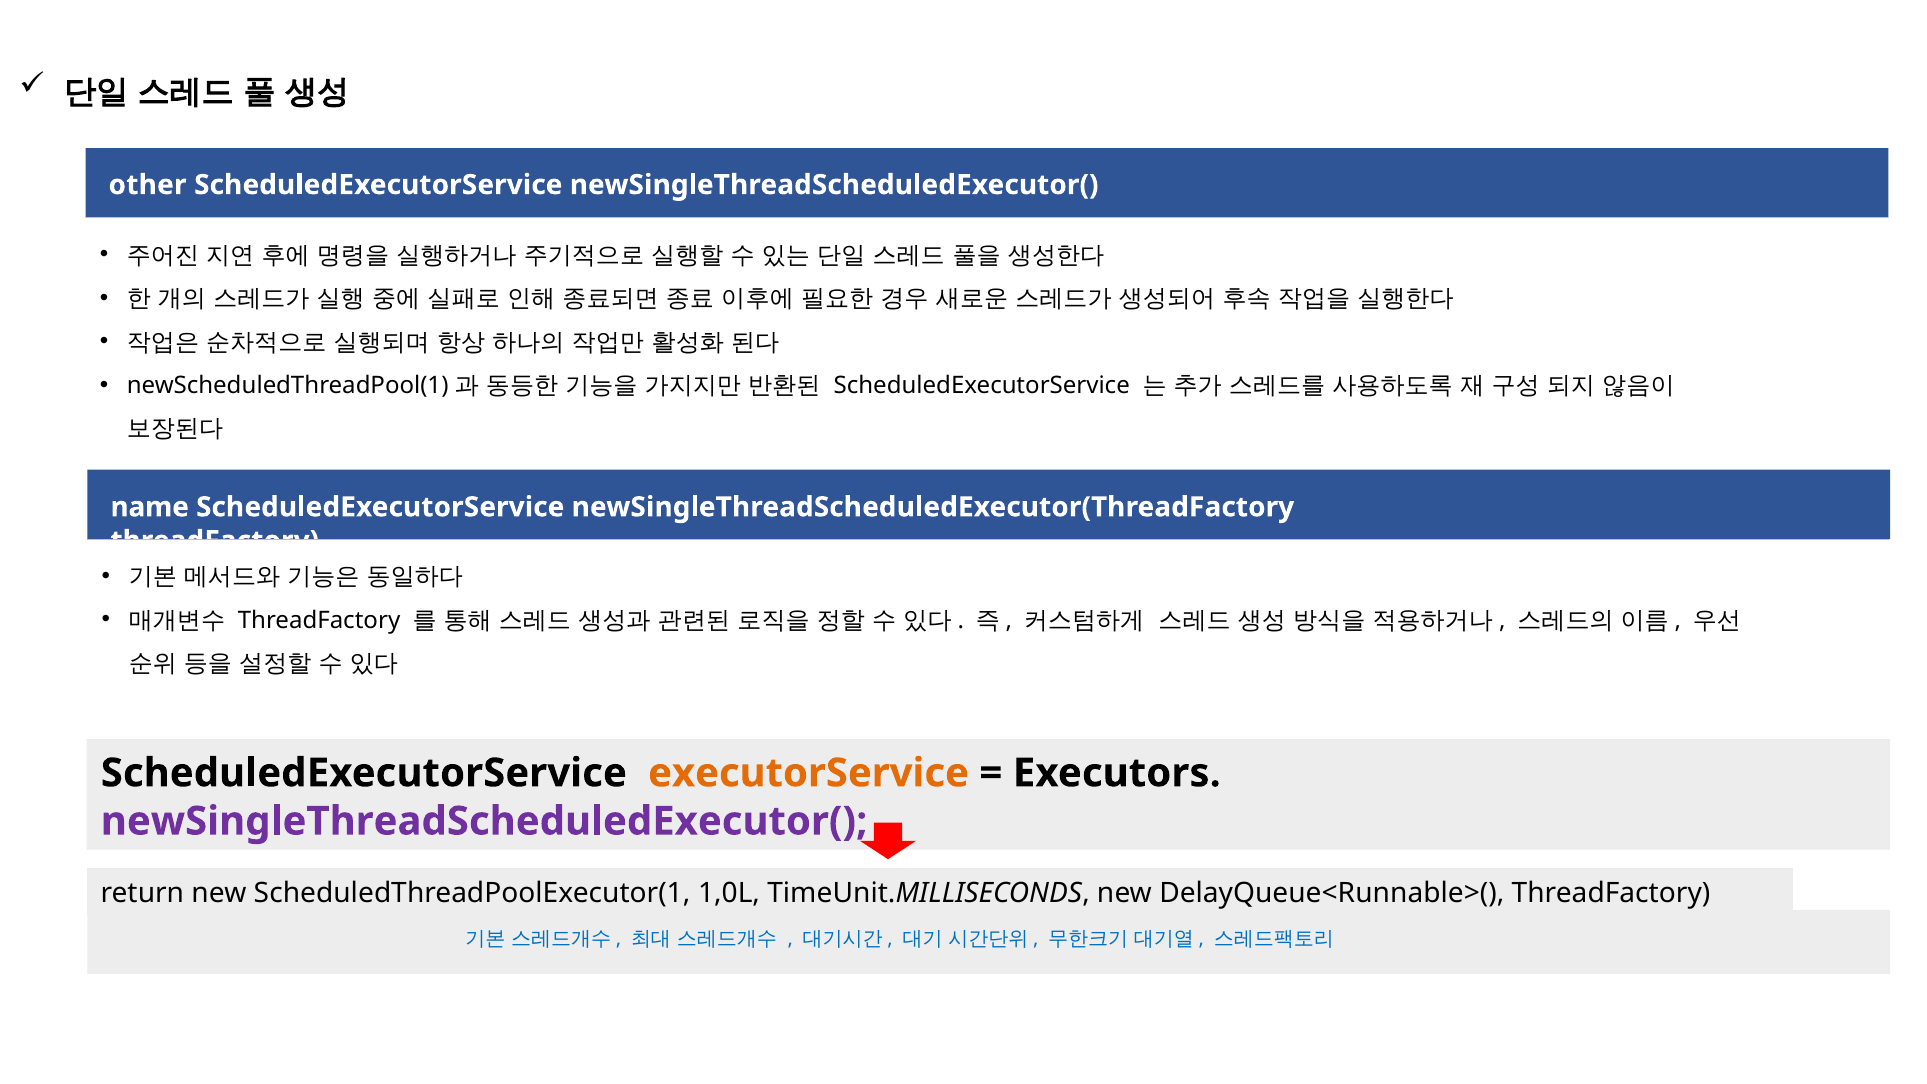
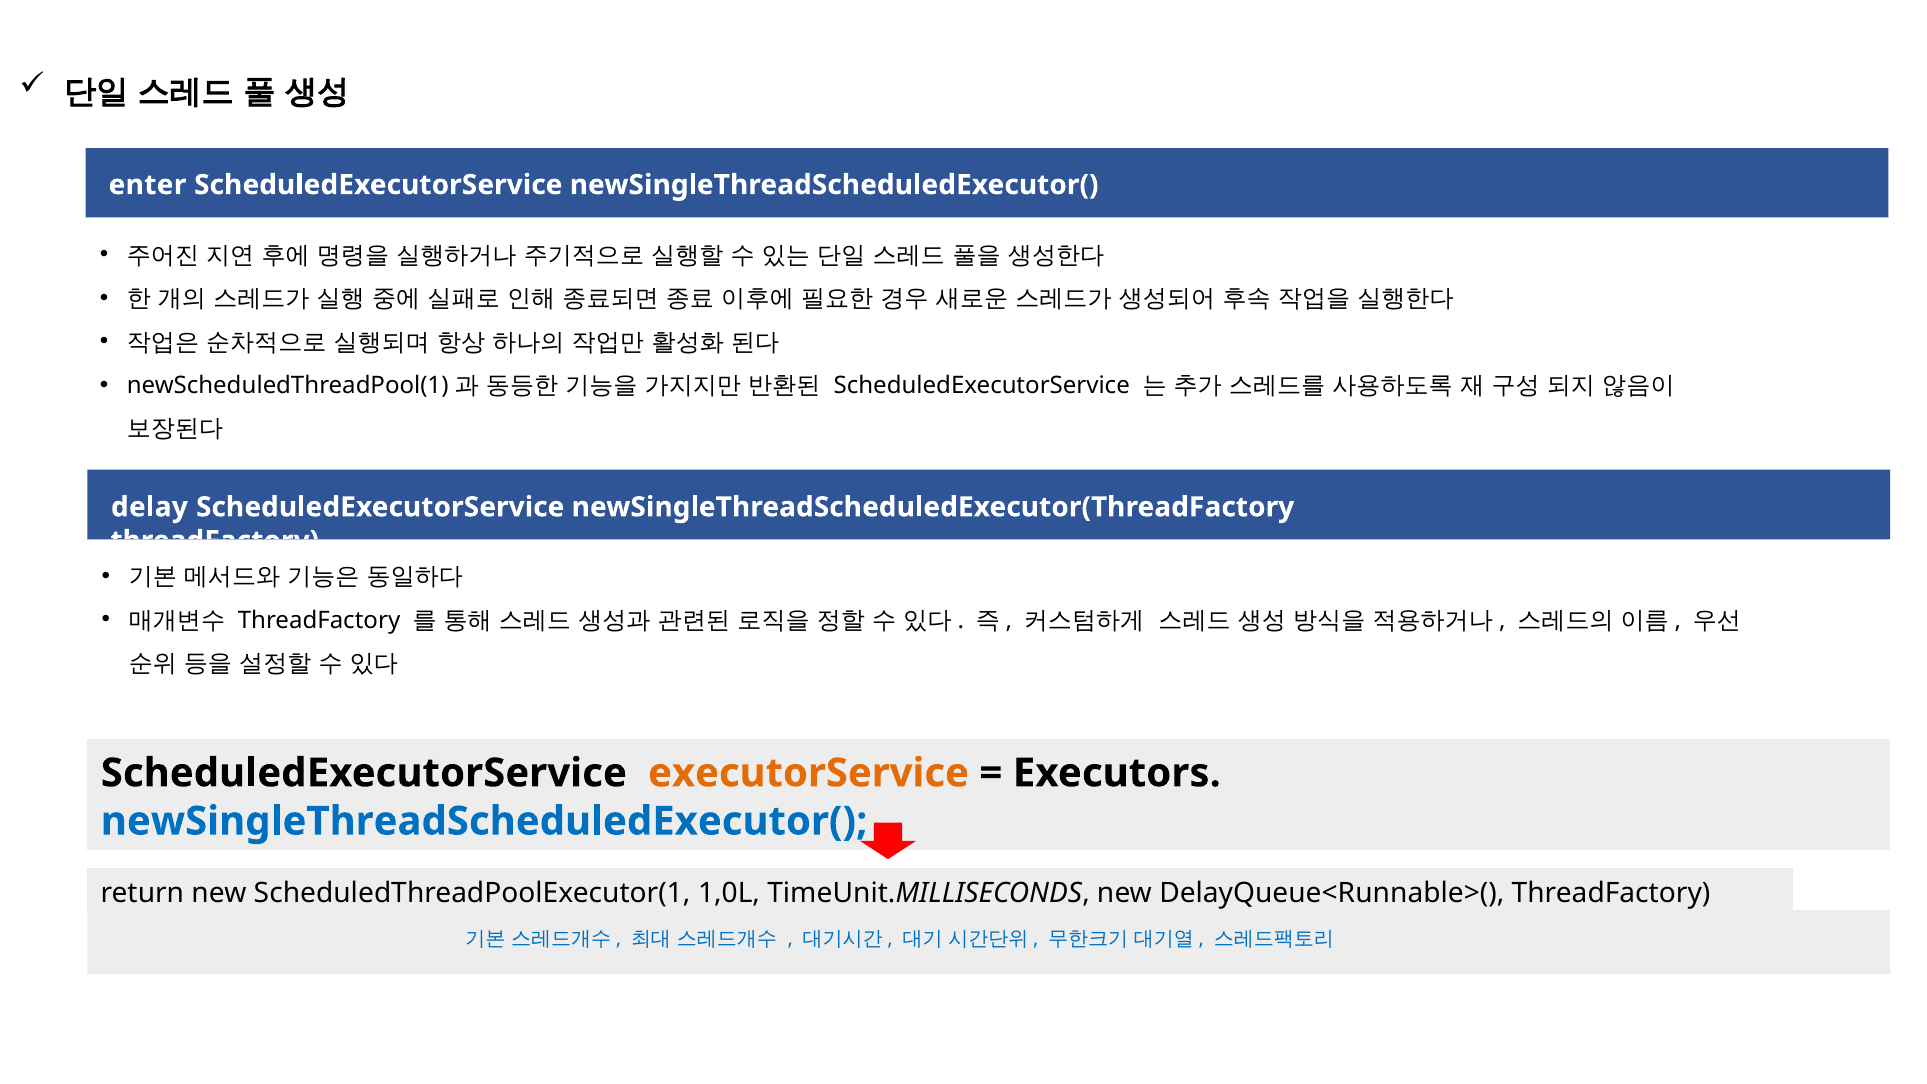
other: other -> enter (147, 185)
name: name -> delay (149, 507)
newSingleThreadScheduledExecutor( colour: purple -> blue (484, 821)
